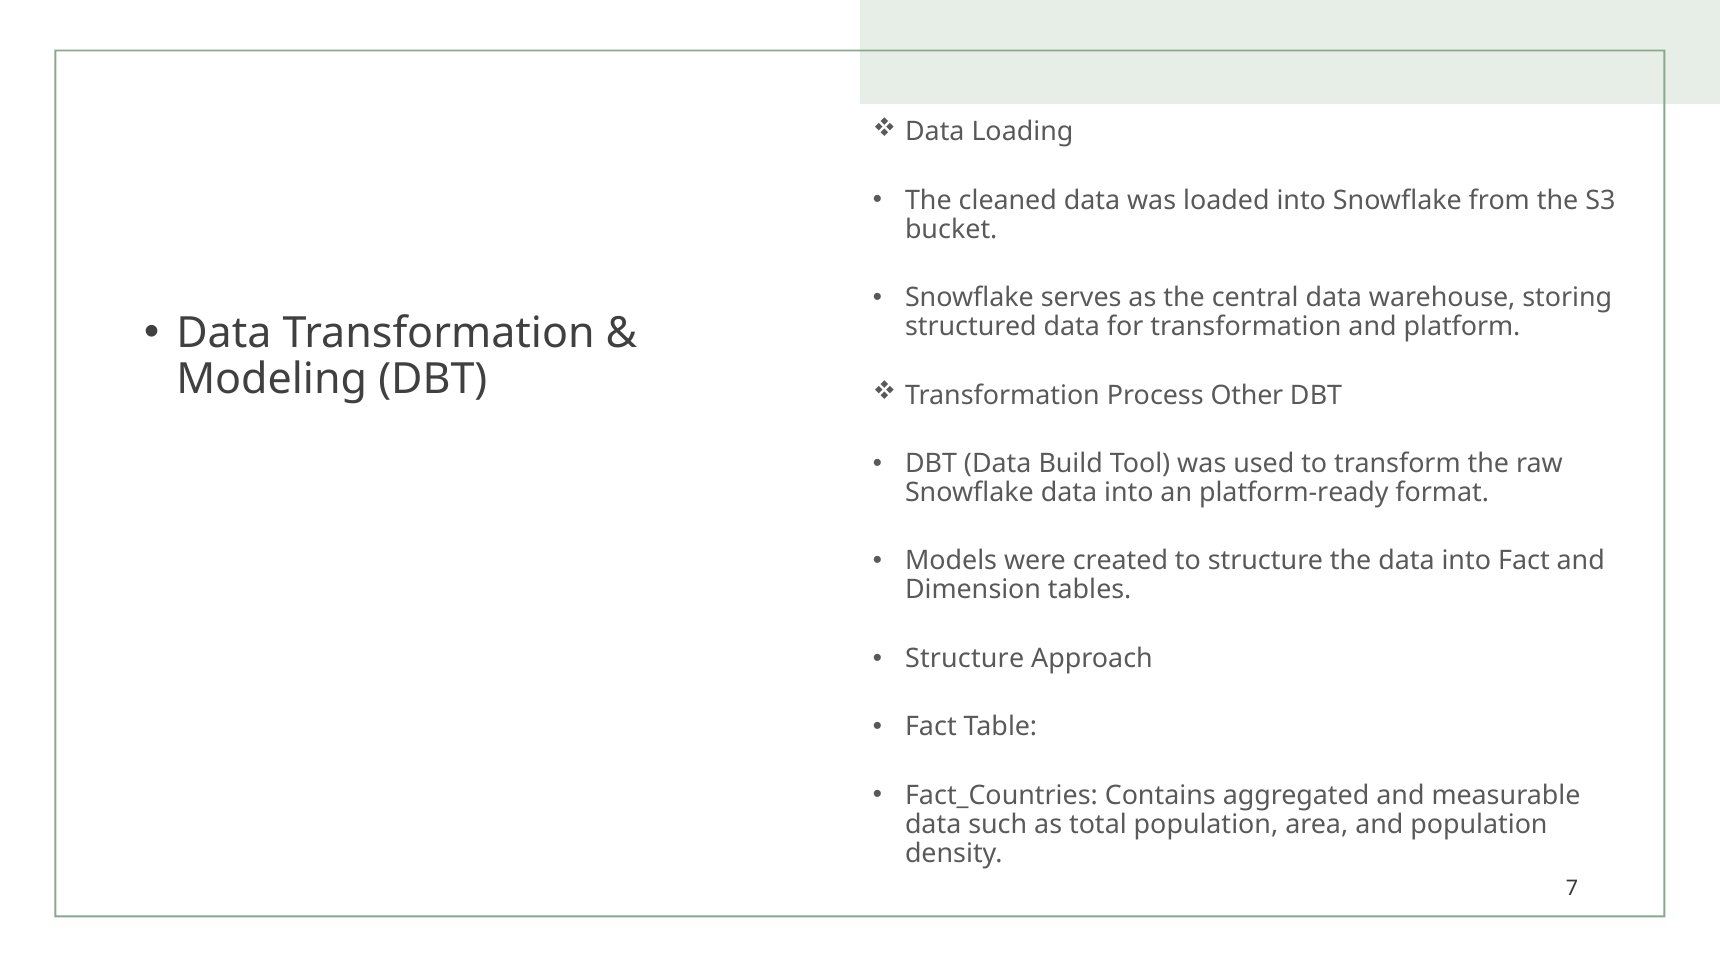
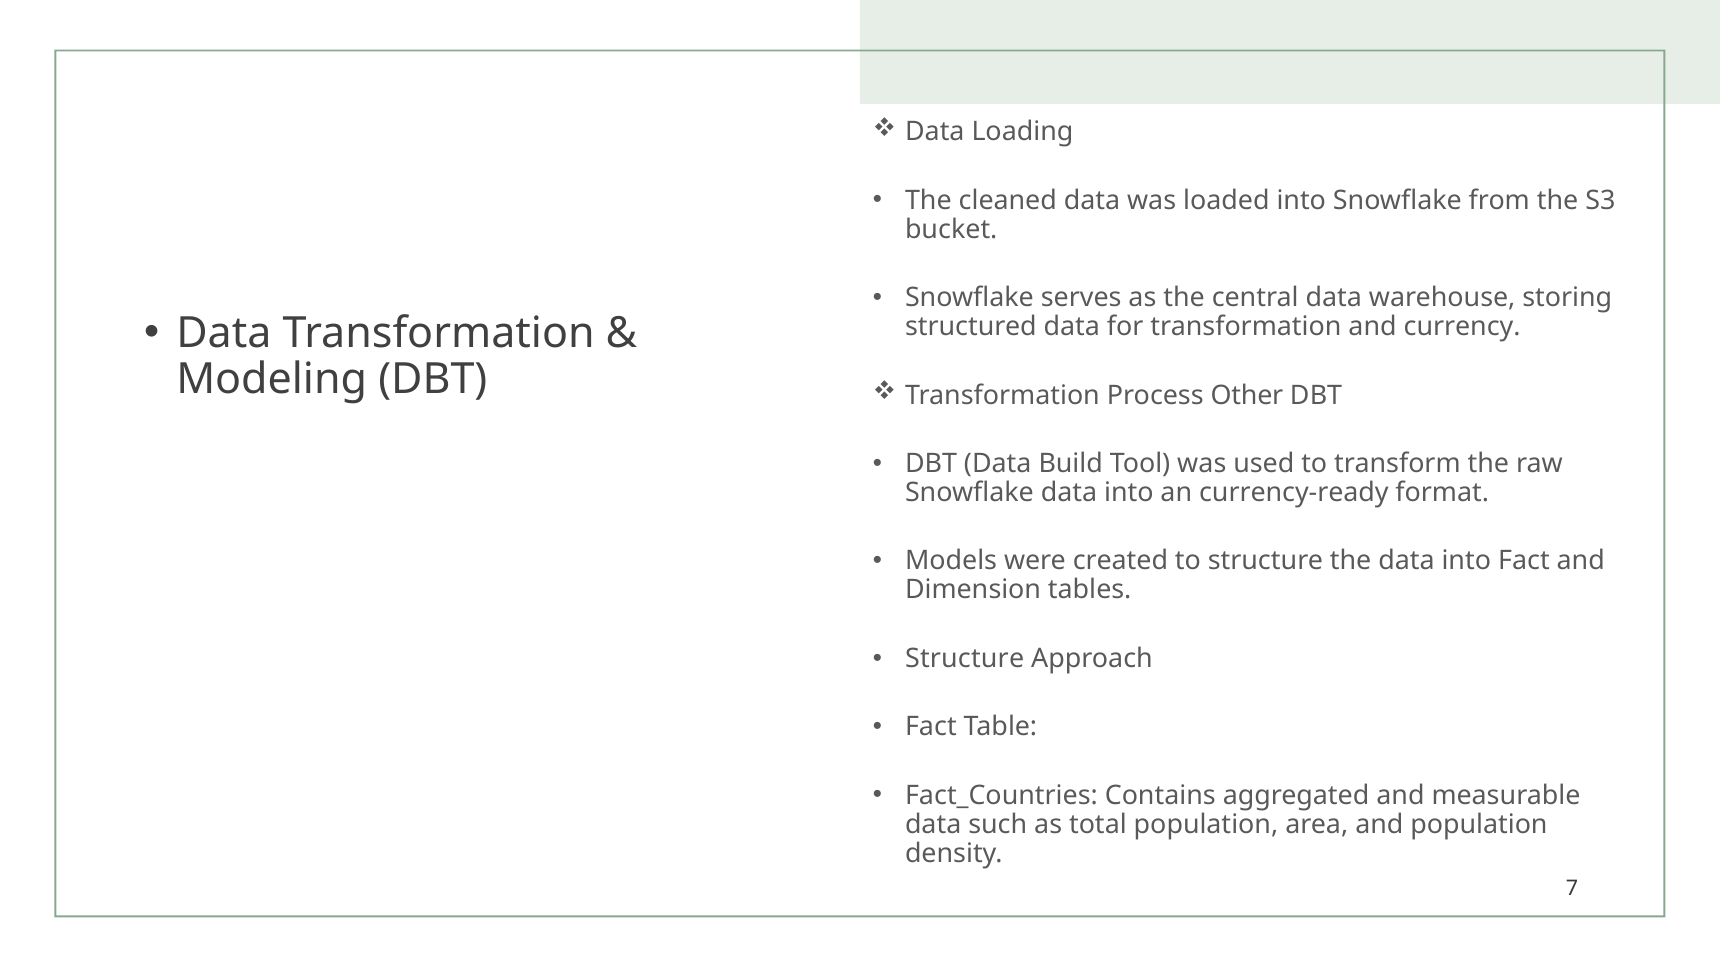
platform: platform -> currency (1462, 327)
platform-ready: platform-ready -> currency-ready (1294, 493)
